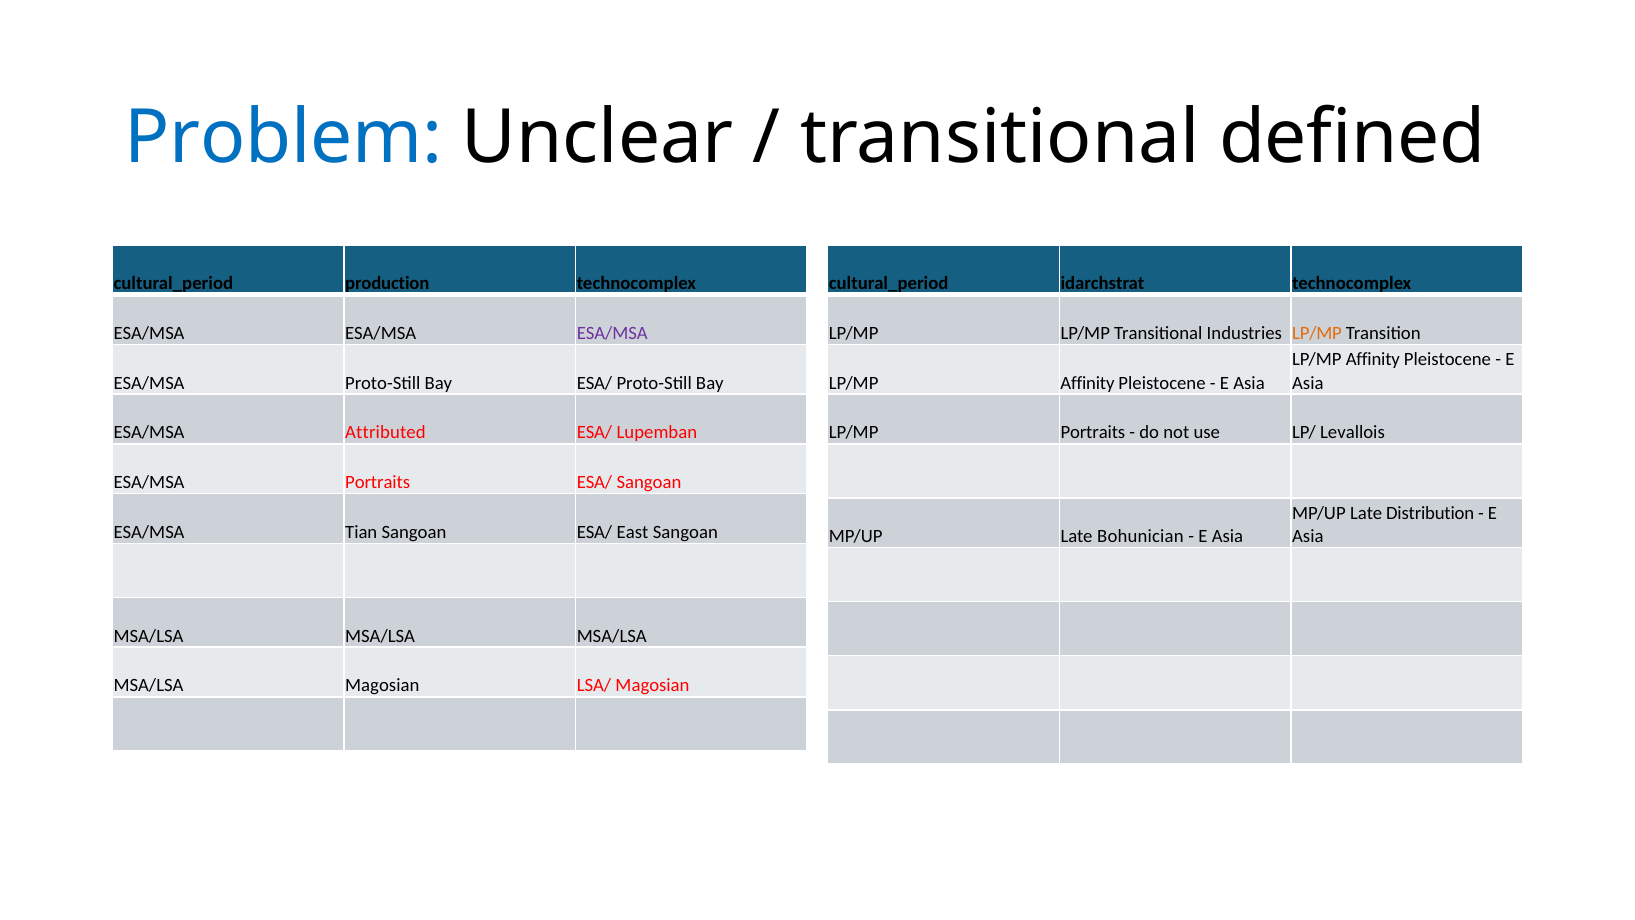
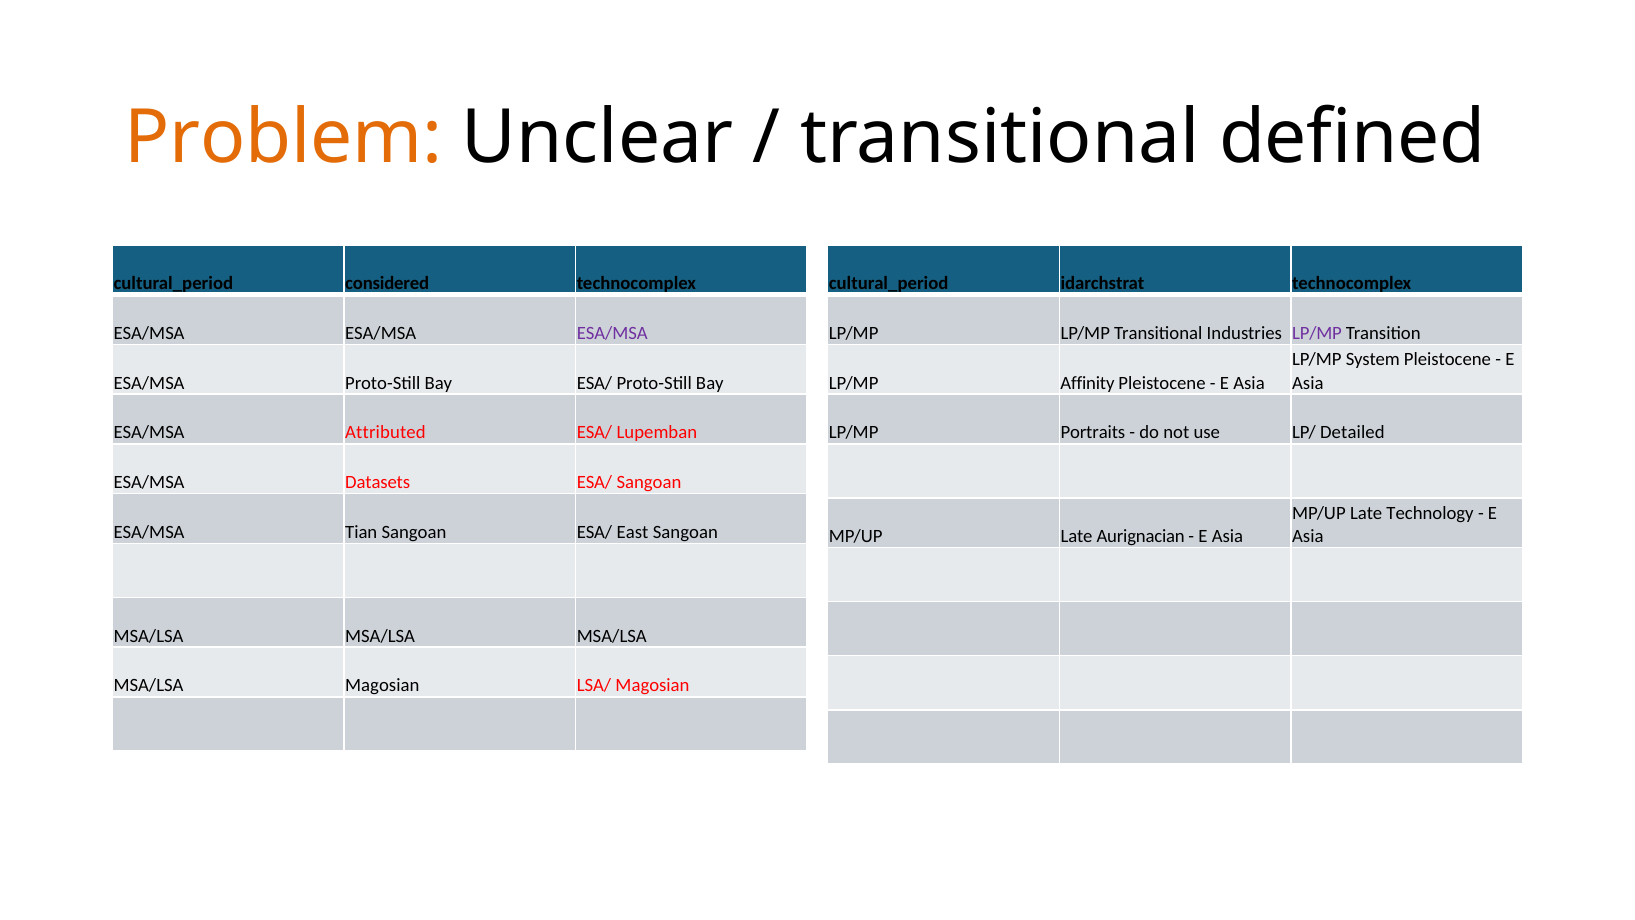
Problem colour: blue -> orange (284, 137)
production: production -> considered (387, 283)
LP/MP colour: orange -> purple (1317, 333)
Affinity: Affinity -> System (1373, 360)
Levallois: Levallois -> Detailed (1352, 432)
ESA/MSA Portraits: Portraits -> Datasets (378, 482)
Distribution: Distribution -> Technology (1430, 513)
Bohunician: Bohunician -> Aurignacian (1141, 536)
